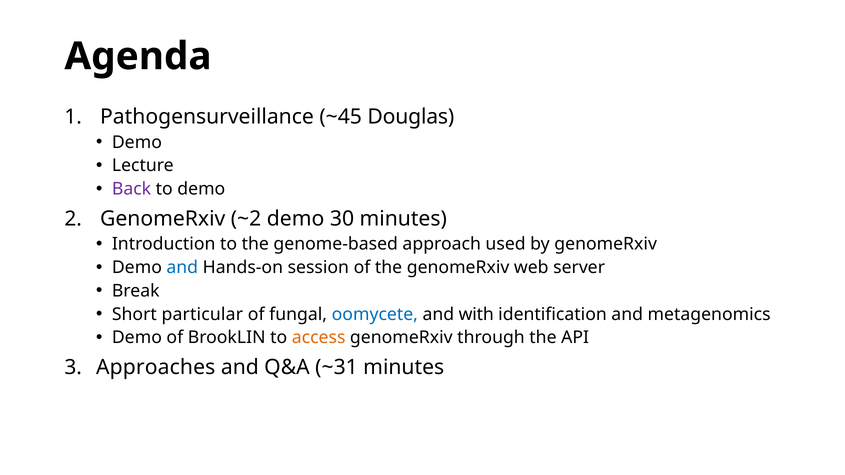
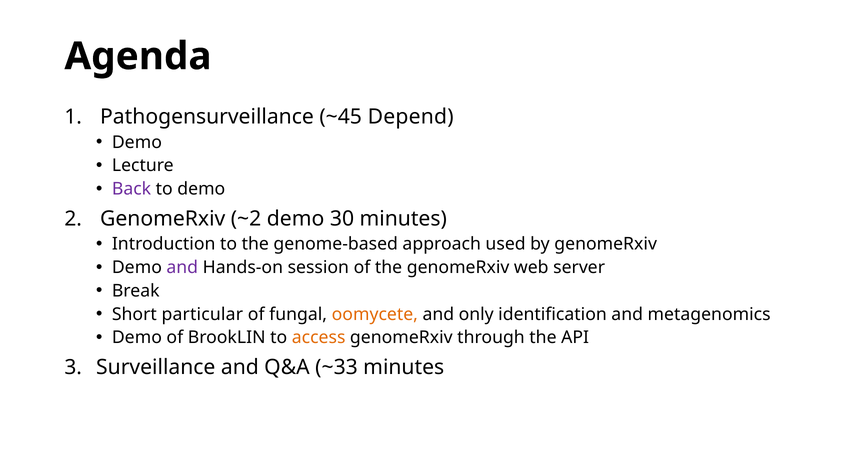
Douglas: Douglas -> Depend (411, 117)
and colour: blue -> purple (182, 268)
oomycete colour: blue -> orange (375, 314)
with: with -> only (476, 314)
Approaches: Approaches -> Surveillance (156, 368)
~31: ~31 -> ~33 (337, 368)
